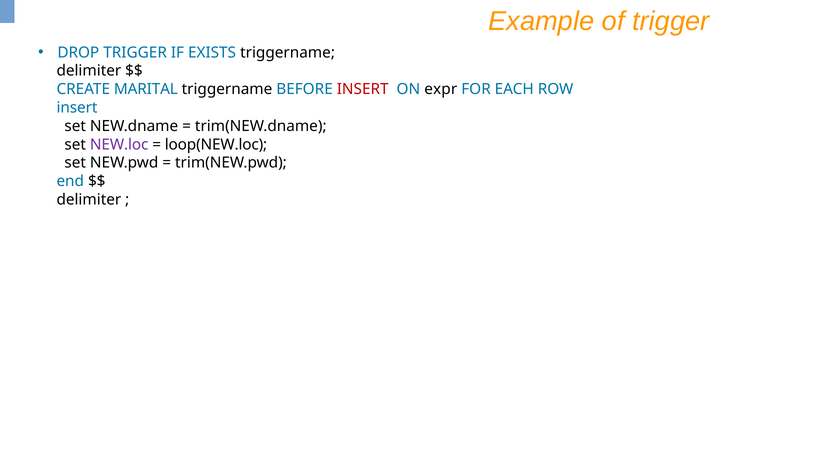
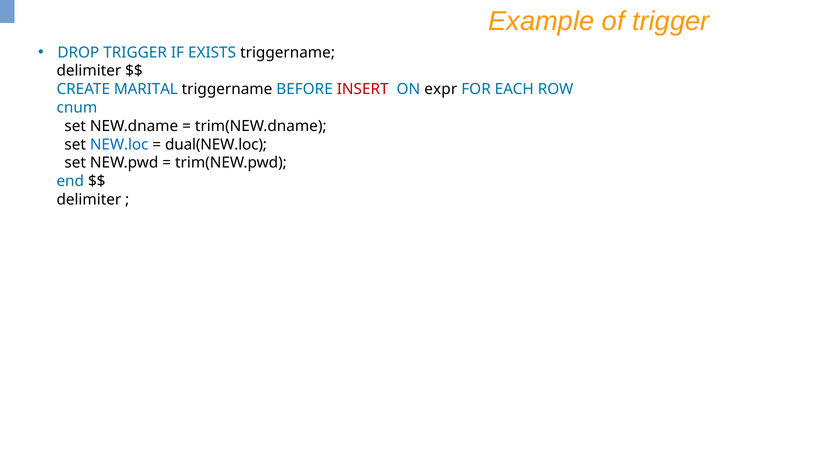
insert: insert -> cnum (77, 108)
NEW.loc colour: purple -> blue (119, 145)
loop(NEW.loc: loop(NEW.loc -> dual(NEW.loc (216, 145)
